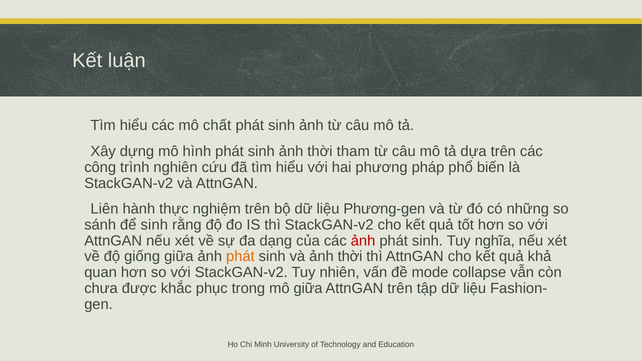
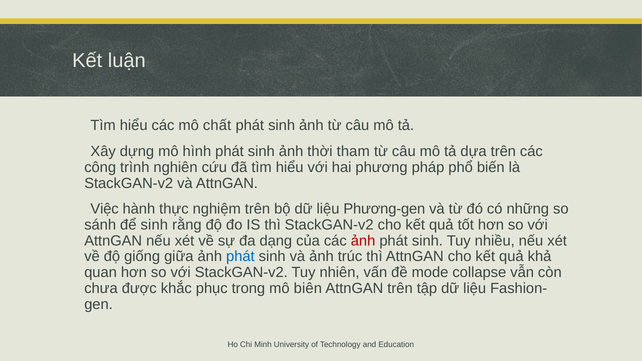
Liên: Liên -> Việc (105, 209)
nghĩa: nghĩa -> nhiều (495, 241)
phát colour: orange -> blue (240, 257)
và ảnh thời: thời -> trúc (350, 257)
mô giữa: giữa -> biên (308, 288)
